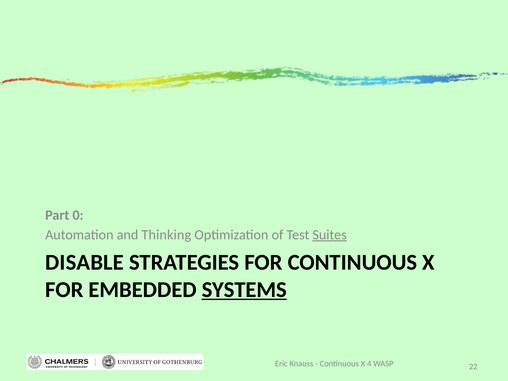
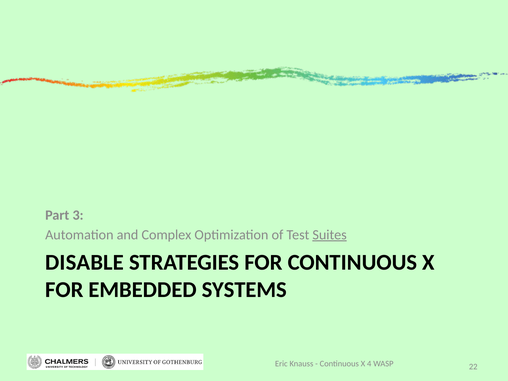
0: 0 -> 3 (78, 215)
Thinking: Thinking -> Complex (166, 235)
SYSTEMS underline: present -> none (244, 290)
